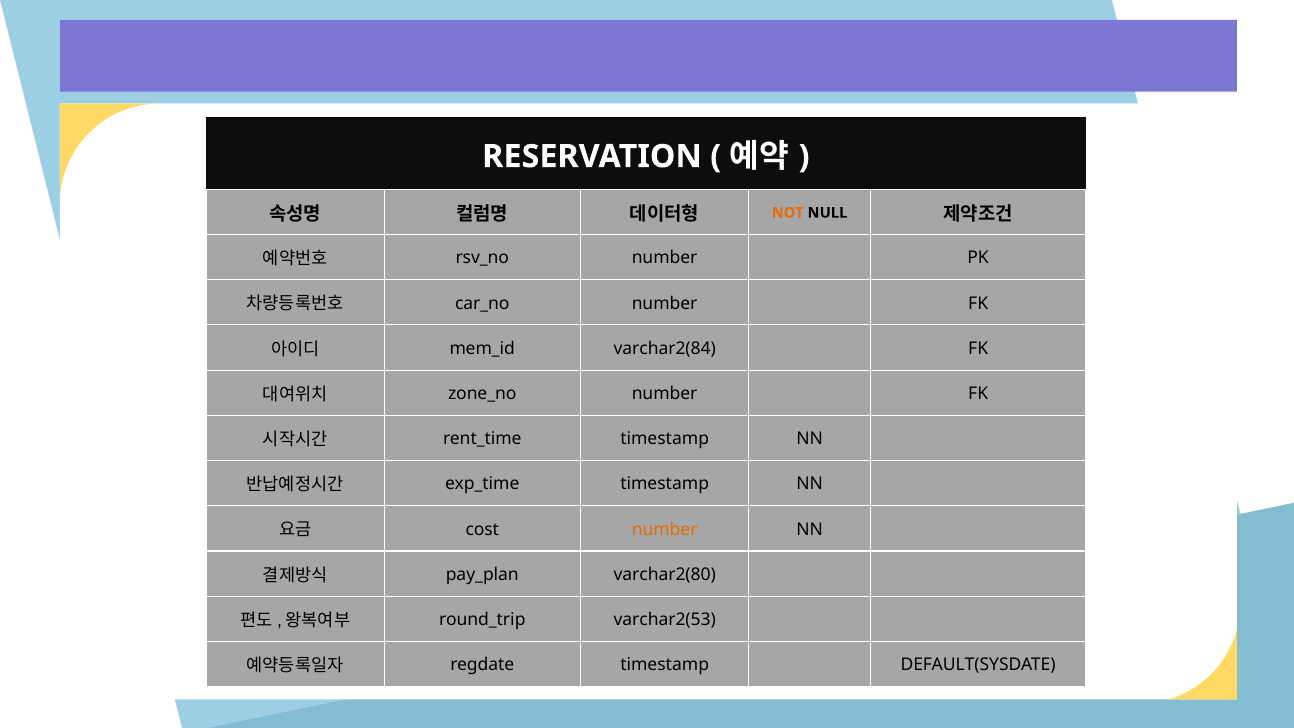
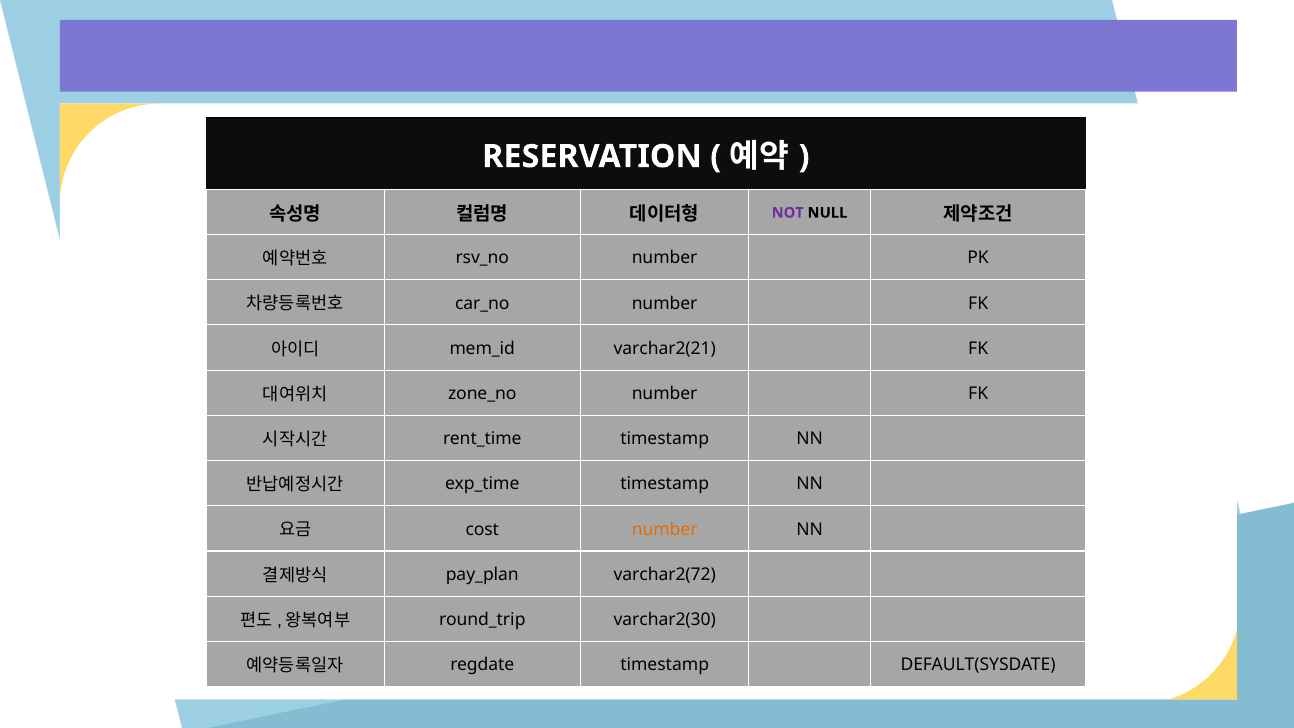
NOT colour: orange -> purple (788, 213)
varchar2(84: varchar2(84 -> varchar2(21 (665, 348)
varchar2(80: varchar2(80 -> varchar2(72 (665, 574)
varchar2(53: varchar2(53 -> varchar2(30 (665, 620)
